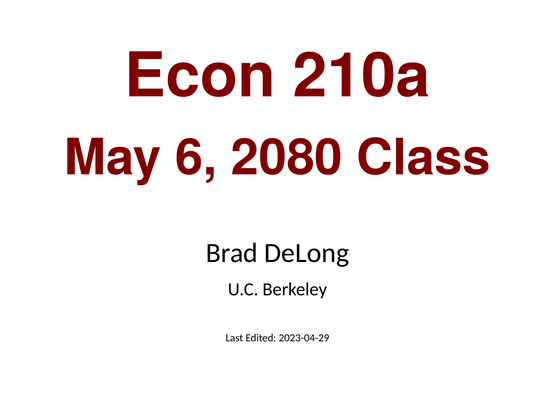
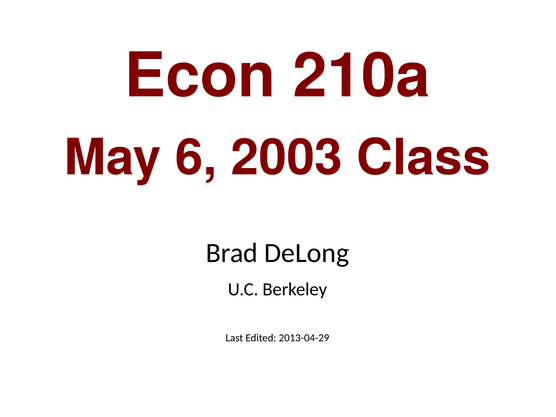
2080: 2080 -> 2003 (287, 158)
2023-04-29: 2023-04-29 -> 2013-04-29 (304, 338)
